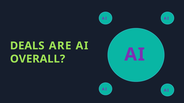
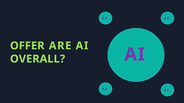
DEALS: DEALS -> OFFER (27, 46)
